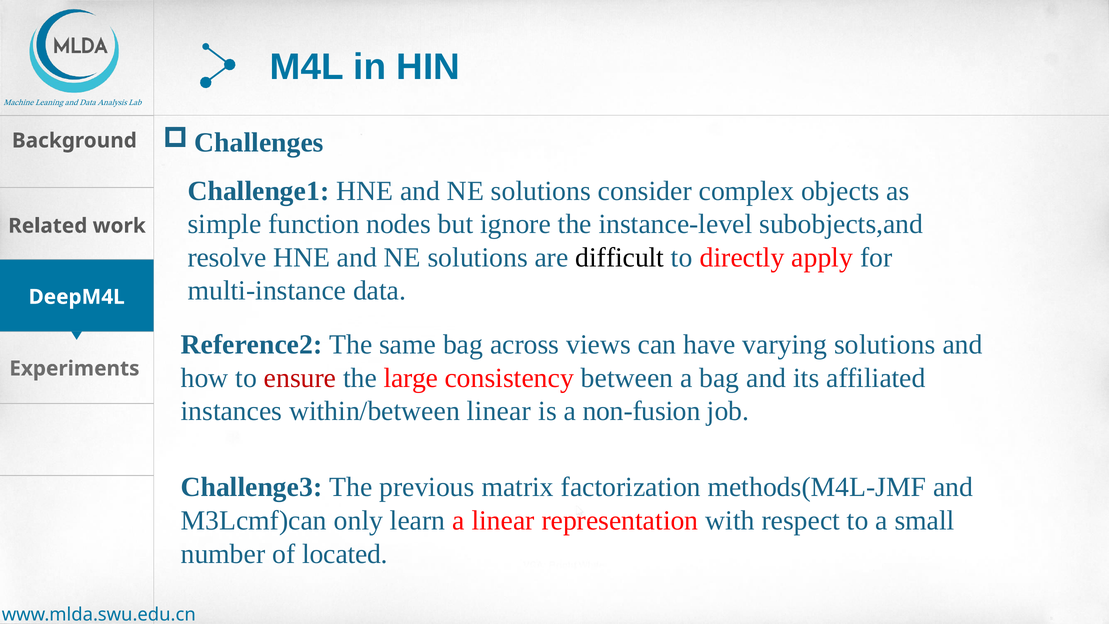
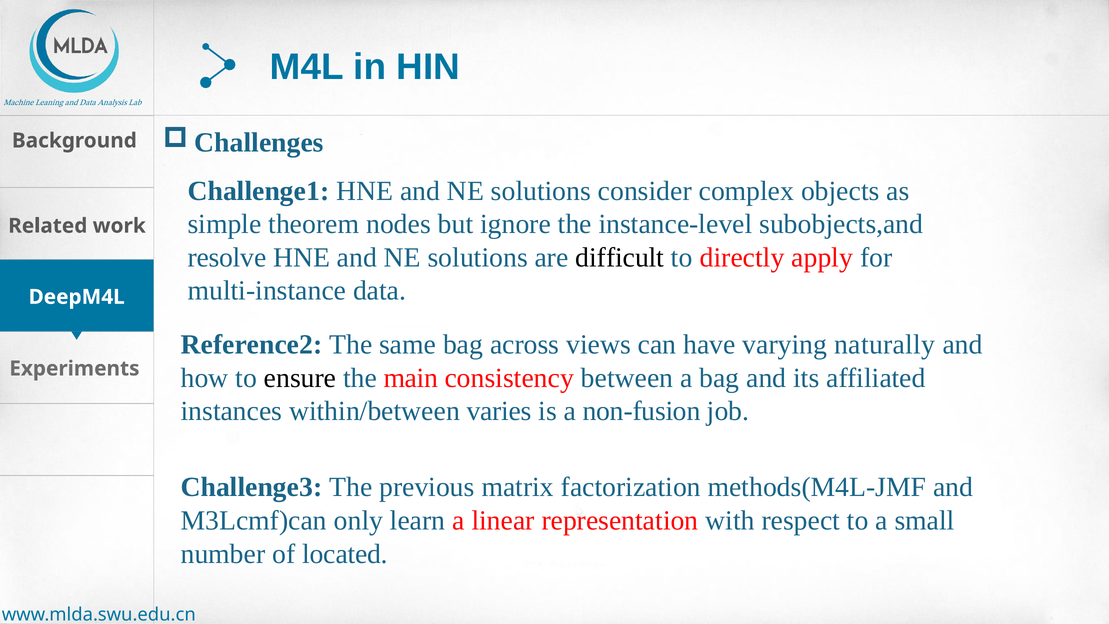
function: function -> theorem (314, 224)
varying solutions: solutions -> naturally (885, 344)
ensure colour: red -> black (300, 378)
large: large -> main (411, 378)
within/between linear: linear -> varies (499, 411)
